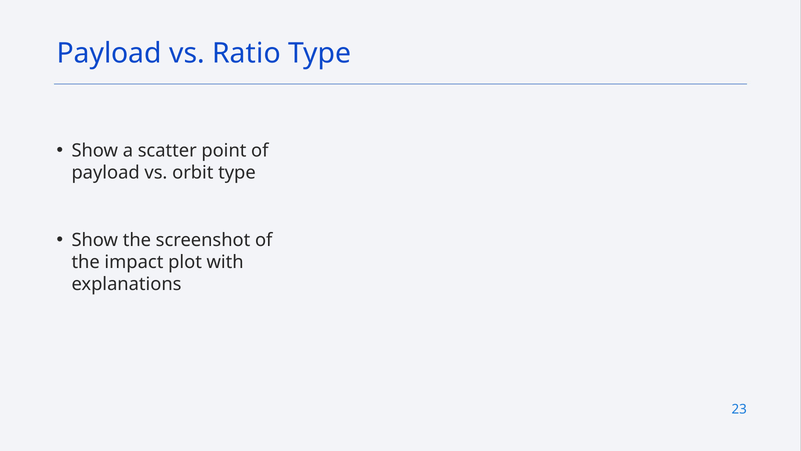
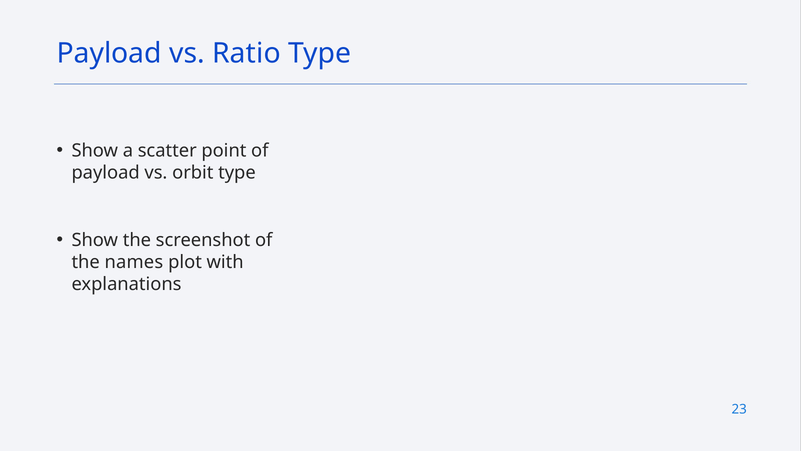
impact: impact -> names (134, 262)
